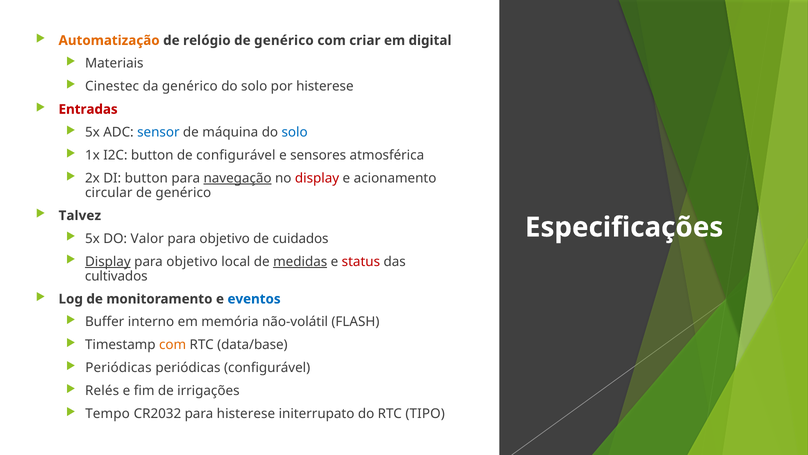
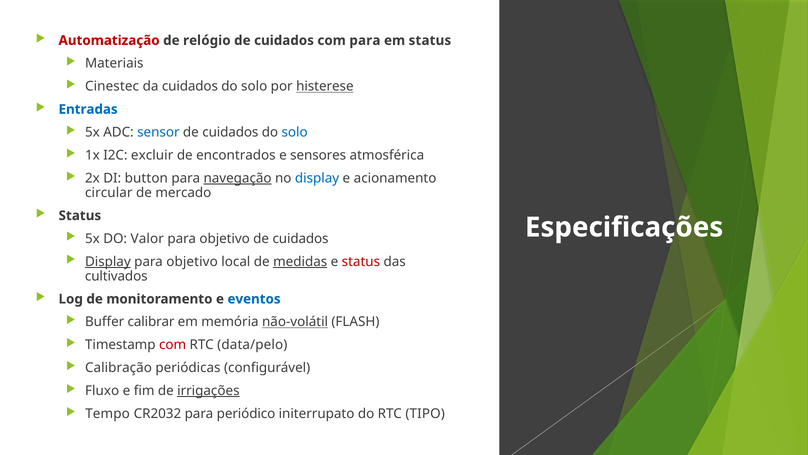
Automatização colour: orange -> red (109, 40)
genérico: genérico -> cuidados (284, 40)
com criar: criar -> para (365, 40)
em digital: digital -> status (430, 40)
da genérico: genérico -> cuidados (190, 86)
histerese underline: none -> present (325, 86)
Entradas colour: red -> blue (88, 109)
máquina: máquina -> cuidados (230, 132)
I2C button: button -> excluir (152, 155)
de configurável: configurável -> encontrados (236, 155)
display colour: red -> blue (317, 178)
genérico: genérico -> mercado (183, 192)
Talvez: Talvez -> Status (80, 215)
interno: interno -> calibrar (151, 322)
não-volátil underline: none -> present (295, 322)
com colour: orange -> red (173, 345)
data/base: data/base -> data/pelo (252, 345)
Periódicas: Periódicas -> Calibração (118, 367)
Relés: Relés -> Fluxo (102, 390)
irrigações underline: none -> present (208, 390)
para histerese: histerese -> periódico (246, 413)
